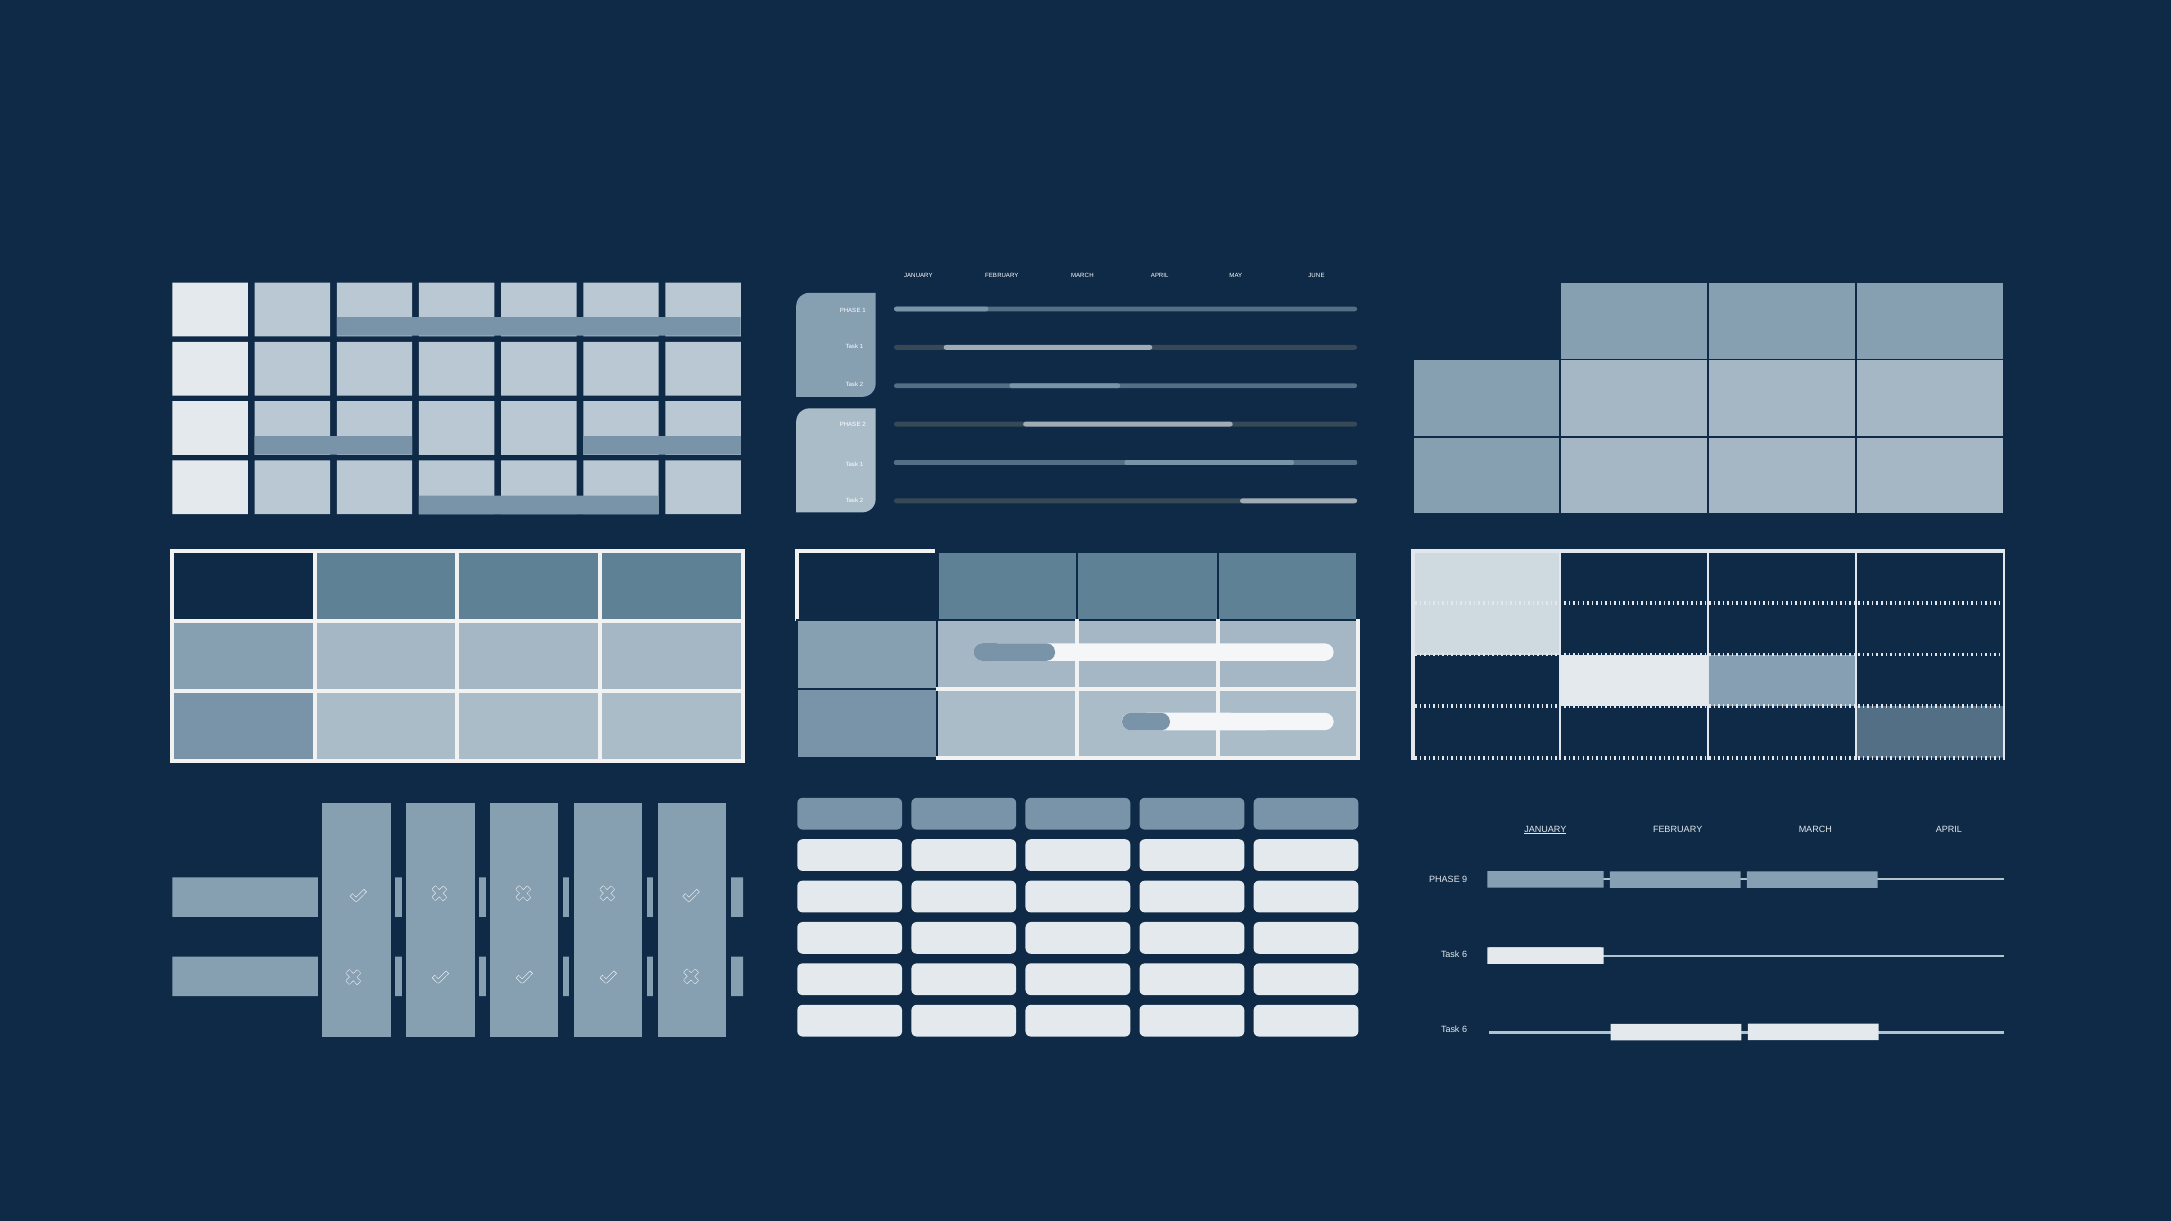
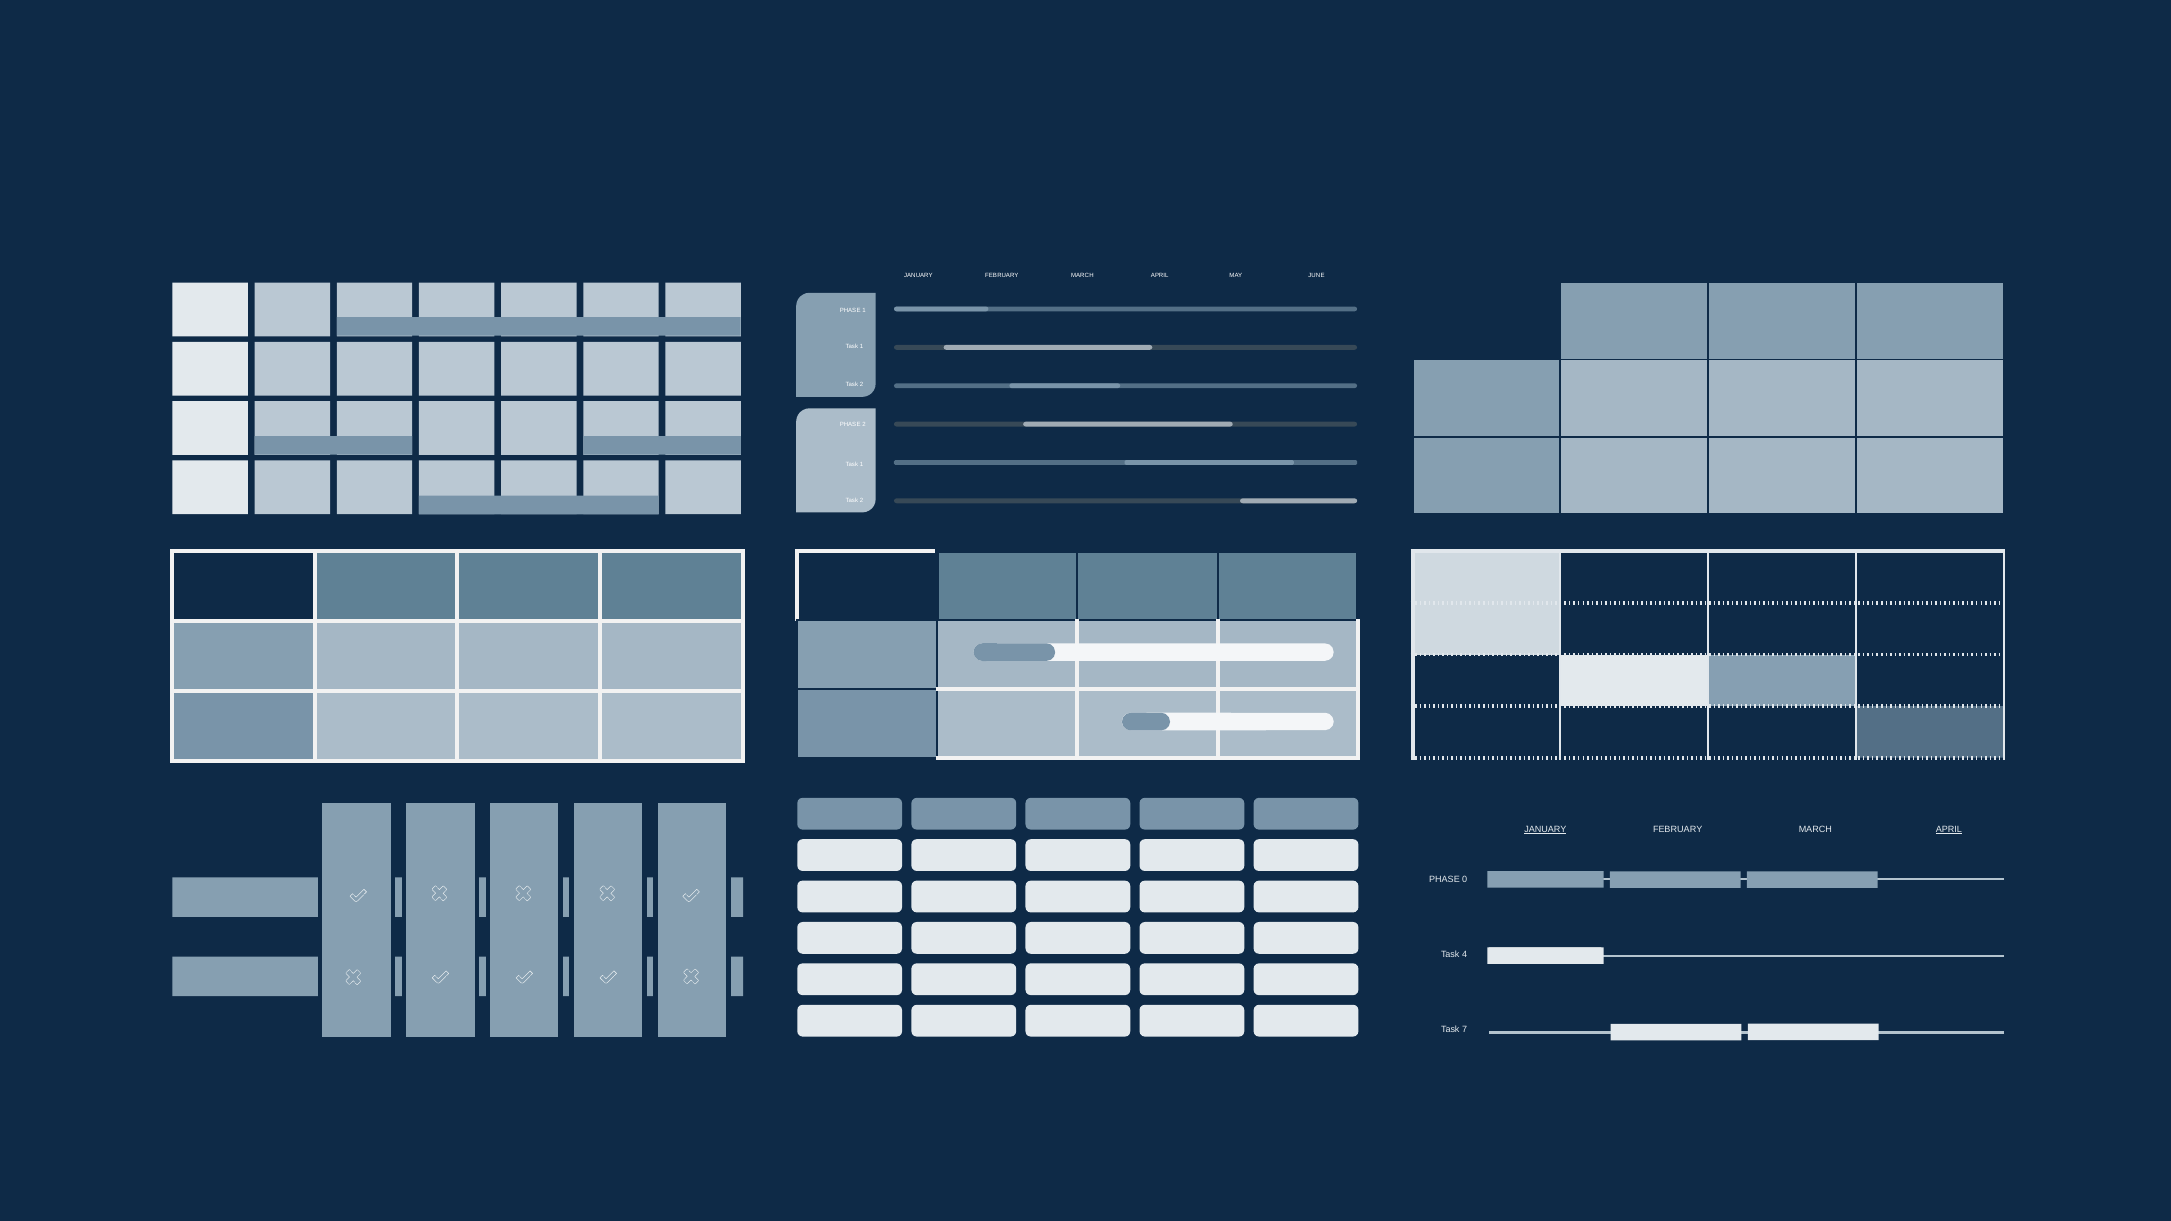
APRIL underline: none -> present (1949, 830)
9: 9 -> 0 (1465, 880)
6: 6 -> 4 (1465, 955)
6: 6 -> 7 (1465, 1030)
